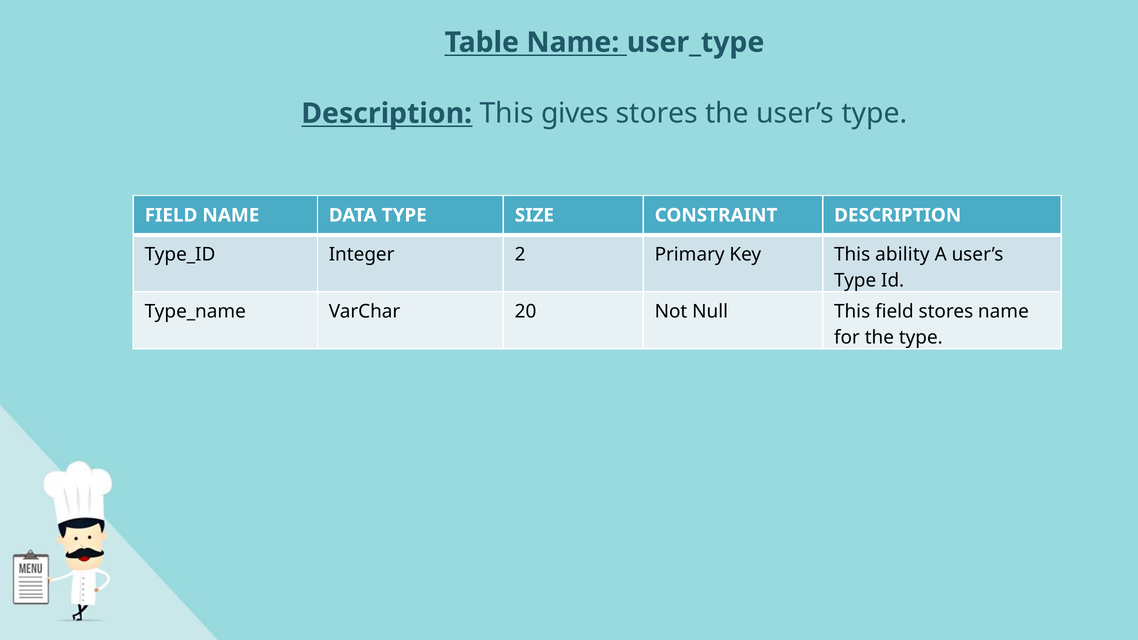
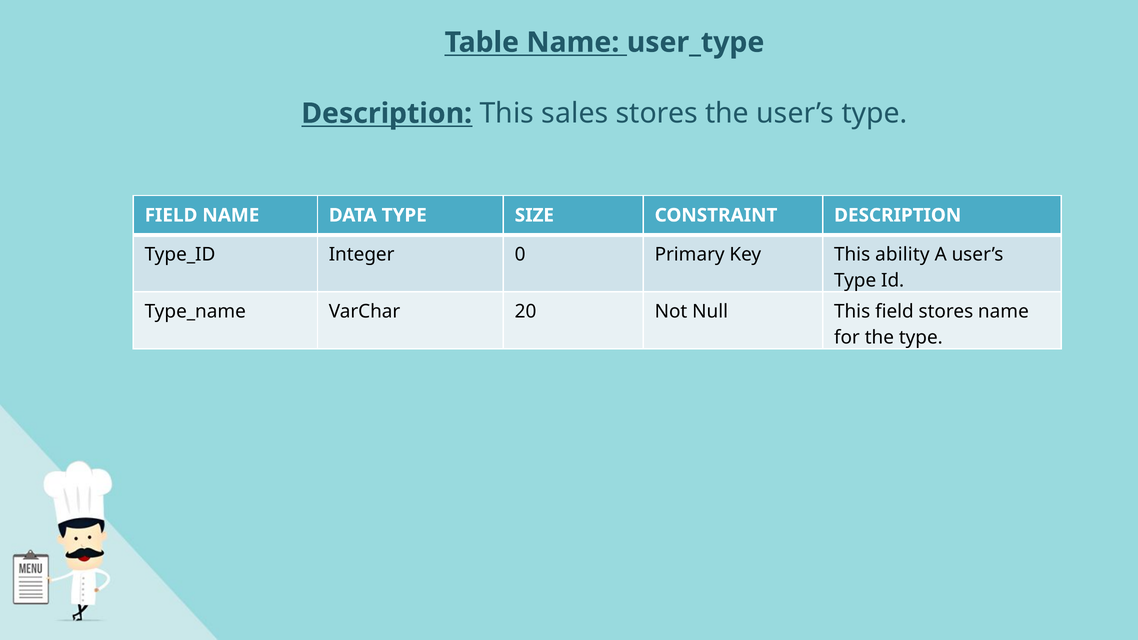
gives: gives -> sales (575, 114)
2: 2 -> 0 (520, 255)
